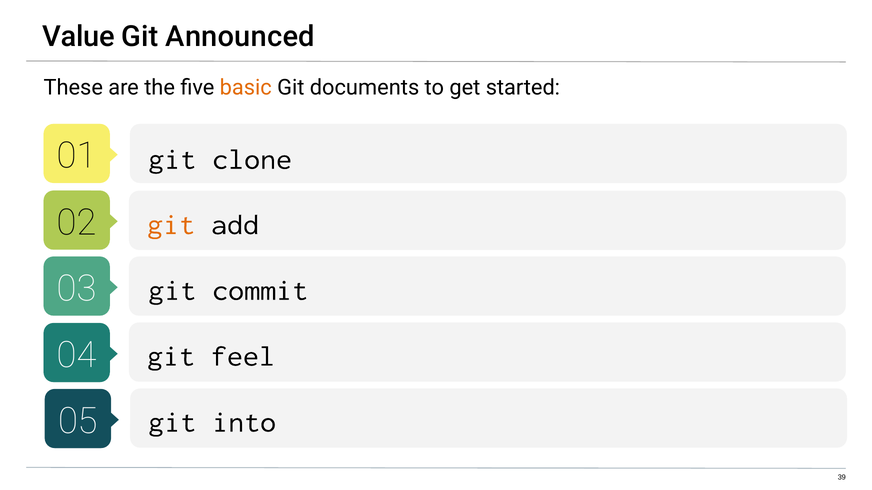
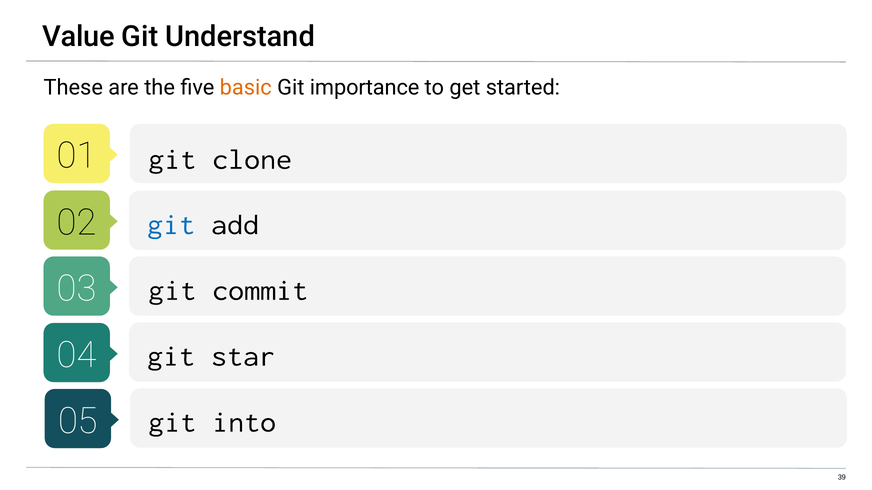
Announced: Announced -> Understand (240, 37)
documents: documents -> importance (365, 88)
git colour: orange -> blue (171, 225)
feel: feel -> star (243, 356)
